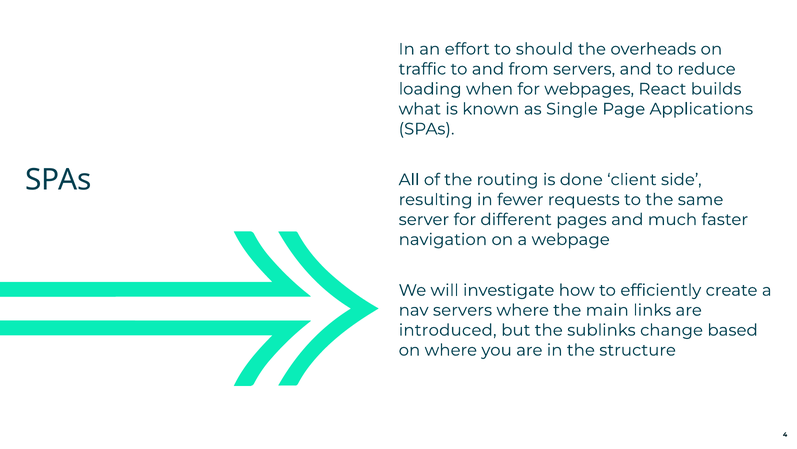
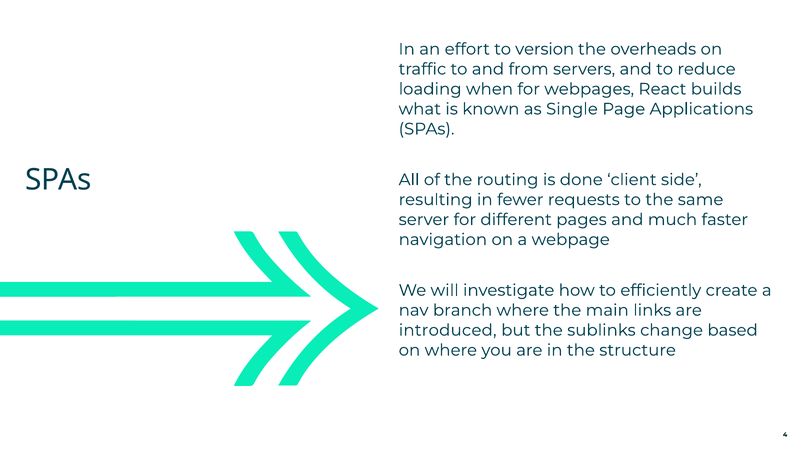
should: should -> version (545, 49)
nav servers: servers -> branch (463, 310)
